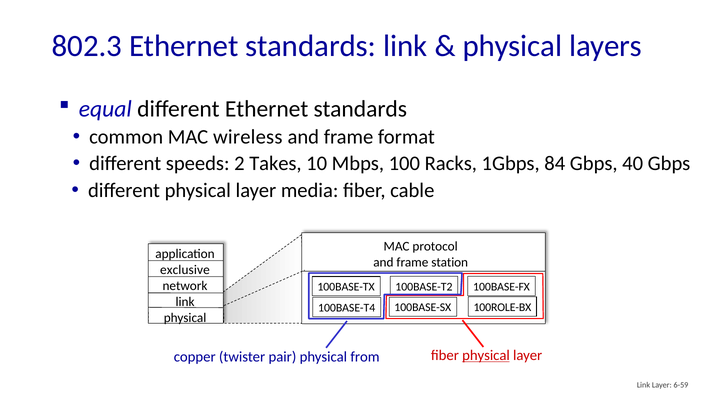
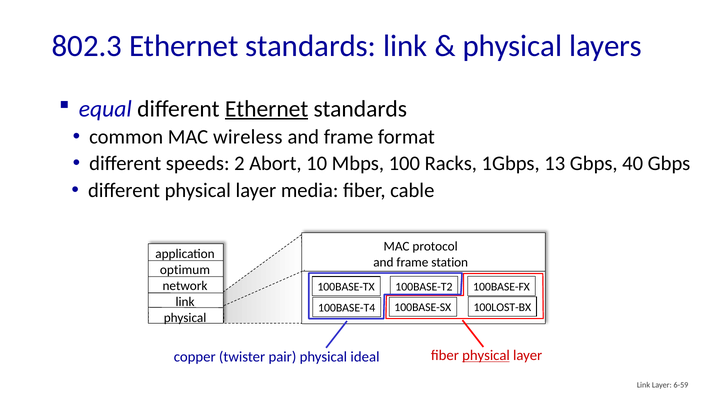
Ethernet underline: none -> present (267, 109)
Takes: Takes -> Abort (275, 163)
84: 84 -> 13 (555, 163)
exclusive: exclusive -> optimum (185, 270)
100ROLE-BX: 100ROLE-BX -> 100LOST-BX (502, 307)
from: from -> ideal (365, 357)
